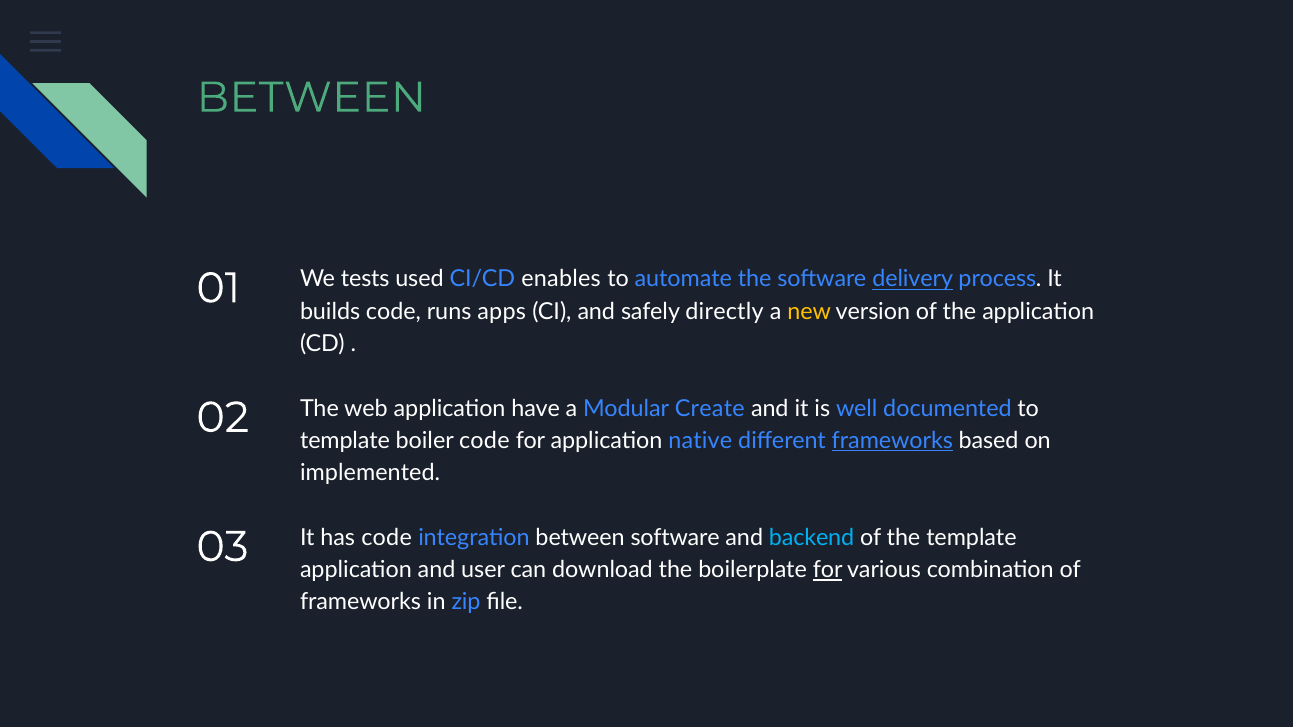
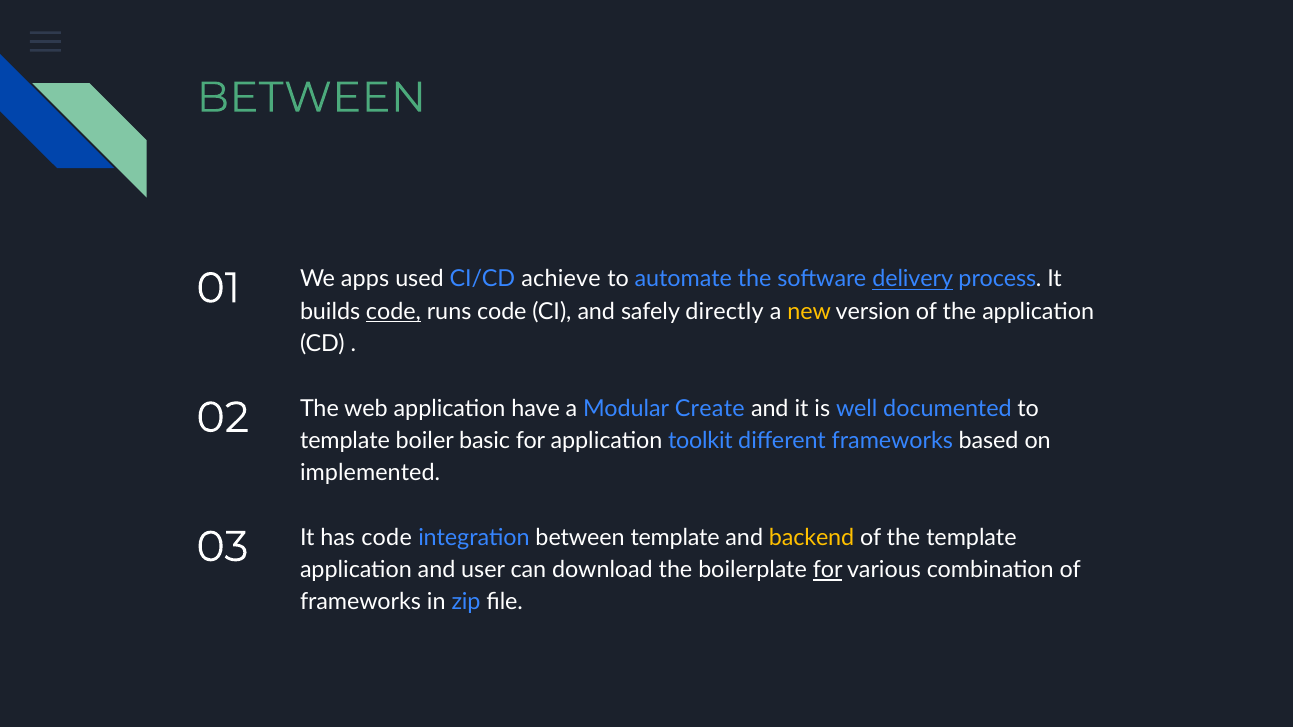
tests: tests -> apps (365, 279)
enables: enables -> achieve (561, 279)
code underline: none -> present (393, 312)
runs apps: apps -> code (502, 312)
boiler code: code -> basic (485, 441)
native: native -> toolkit (700, 441)
frameworks underline: present -> none (892, 441)
between software: software -> template (675, 538)
backend colour: light blue -> yellow (812, 538)
